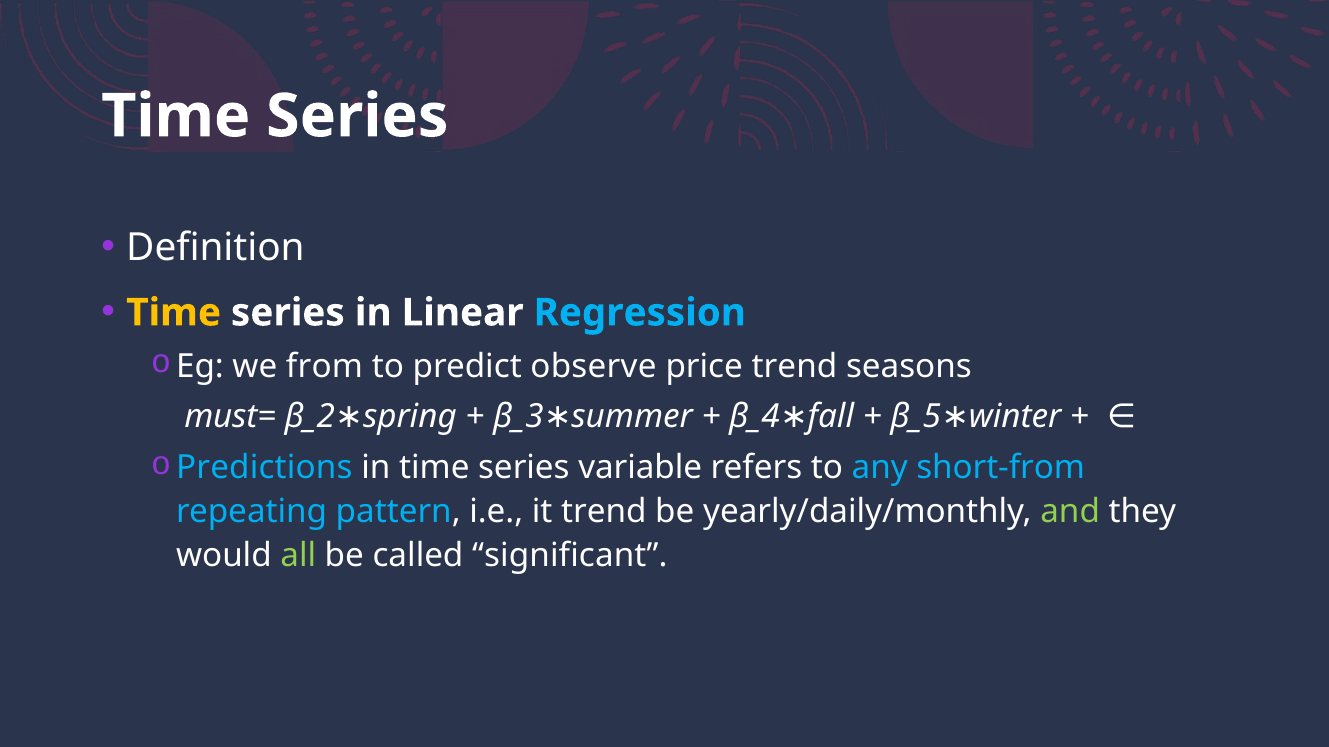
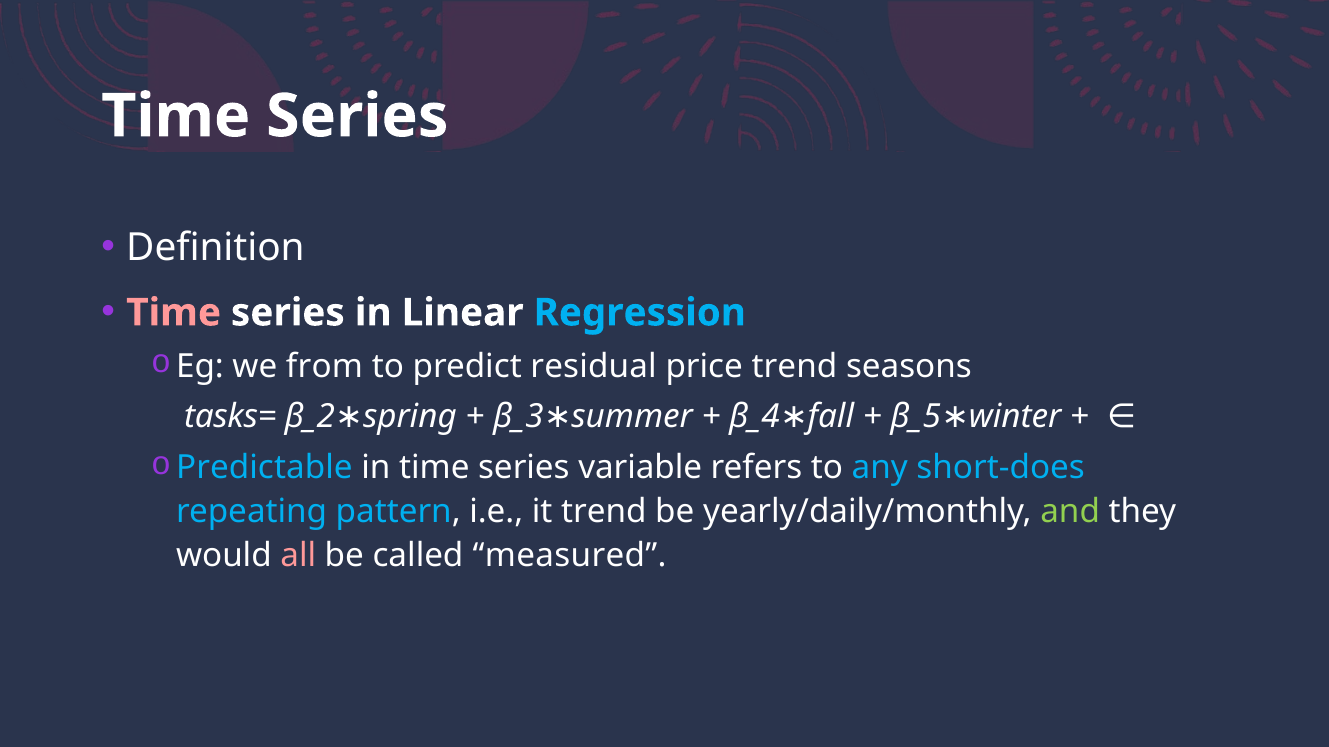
Time colour: yellow -> pink (174, 313)
observe: observe -> residual (594, 367)
must=: must= -> tasks= (230, 417)
Predictions: Predictions -> Predictable (264, 468)
short-from: short-from -> short-does (1001, 468)
all colour: light green -> pink (298, 556)
significant: significant -> measured (570, 556)
